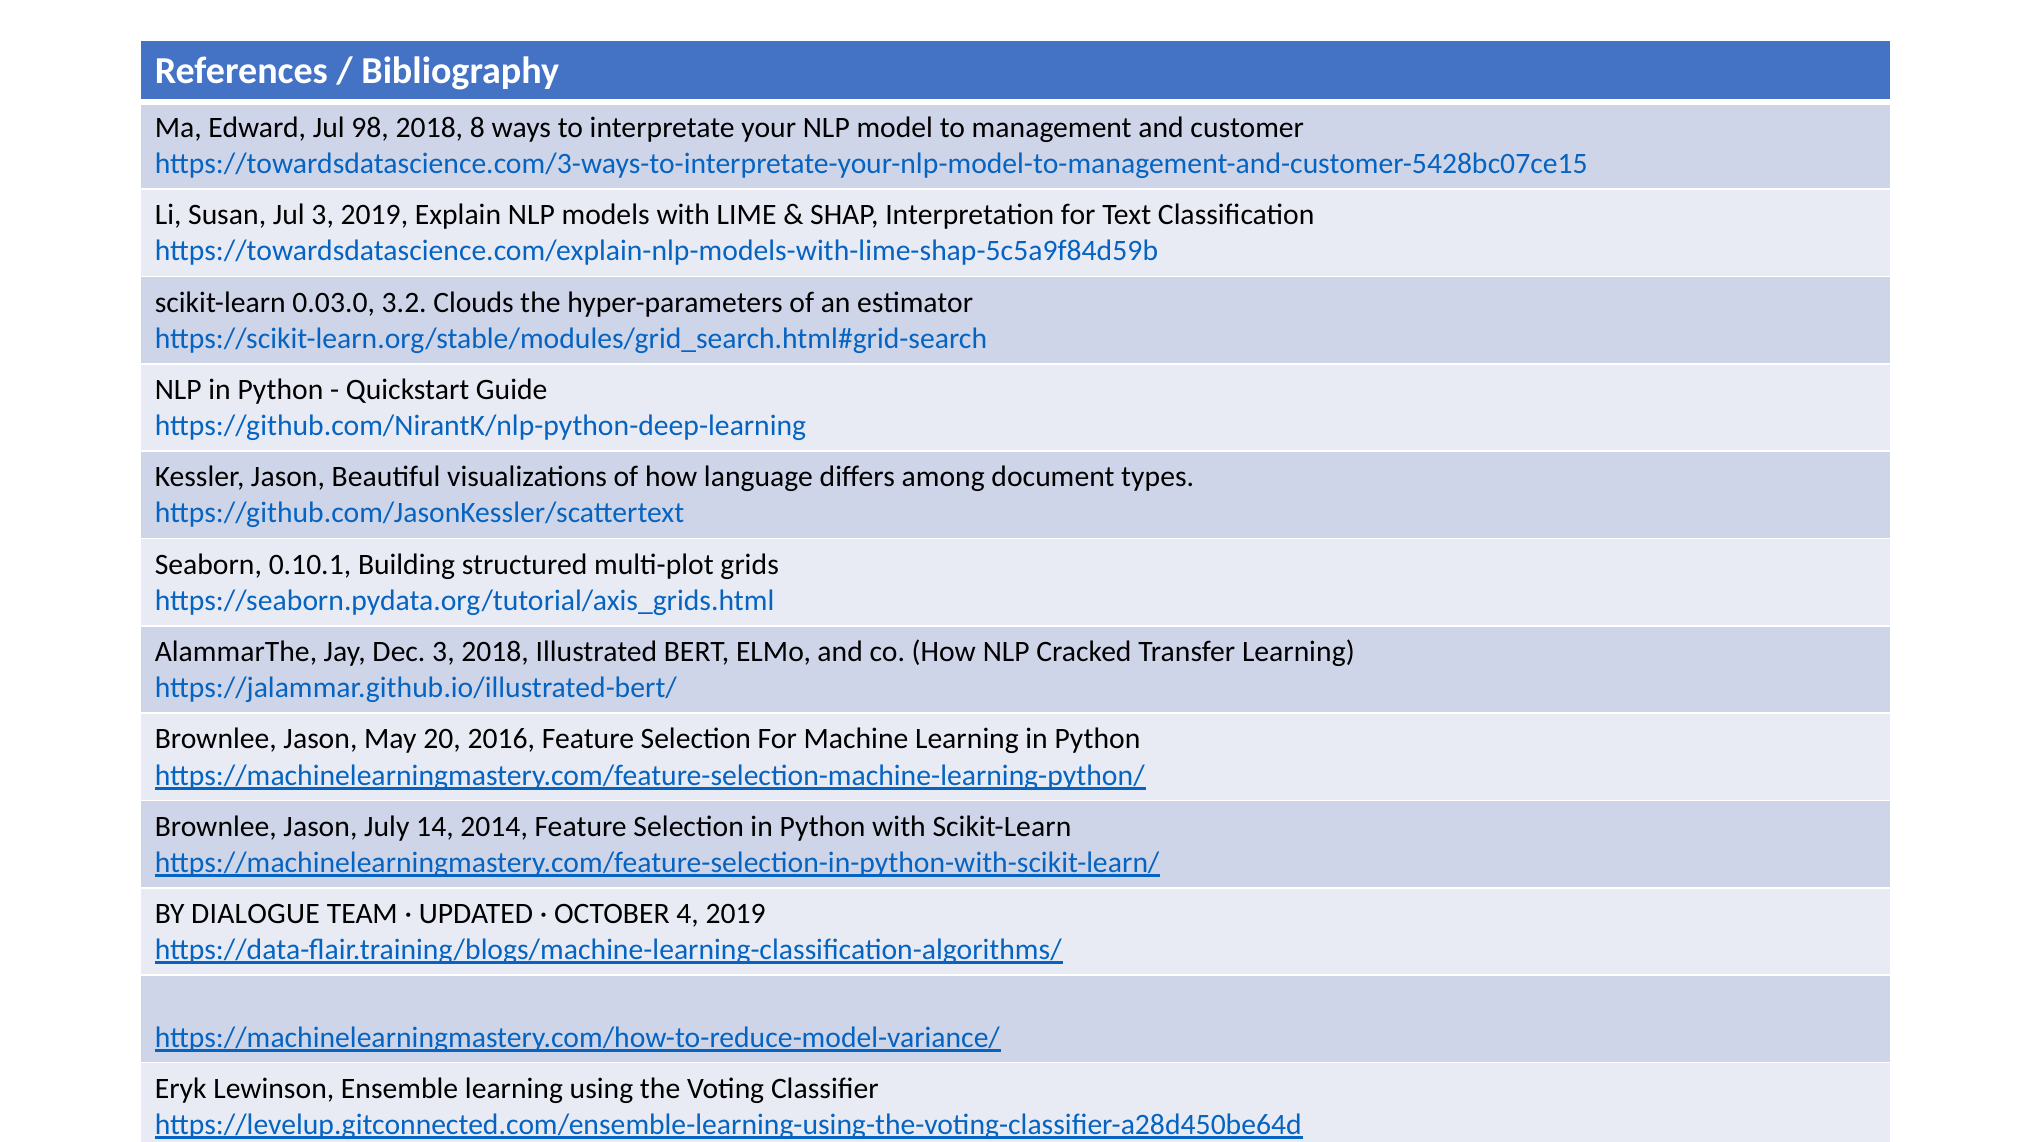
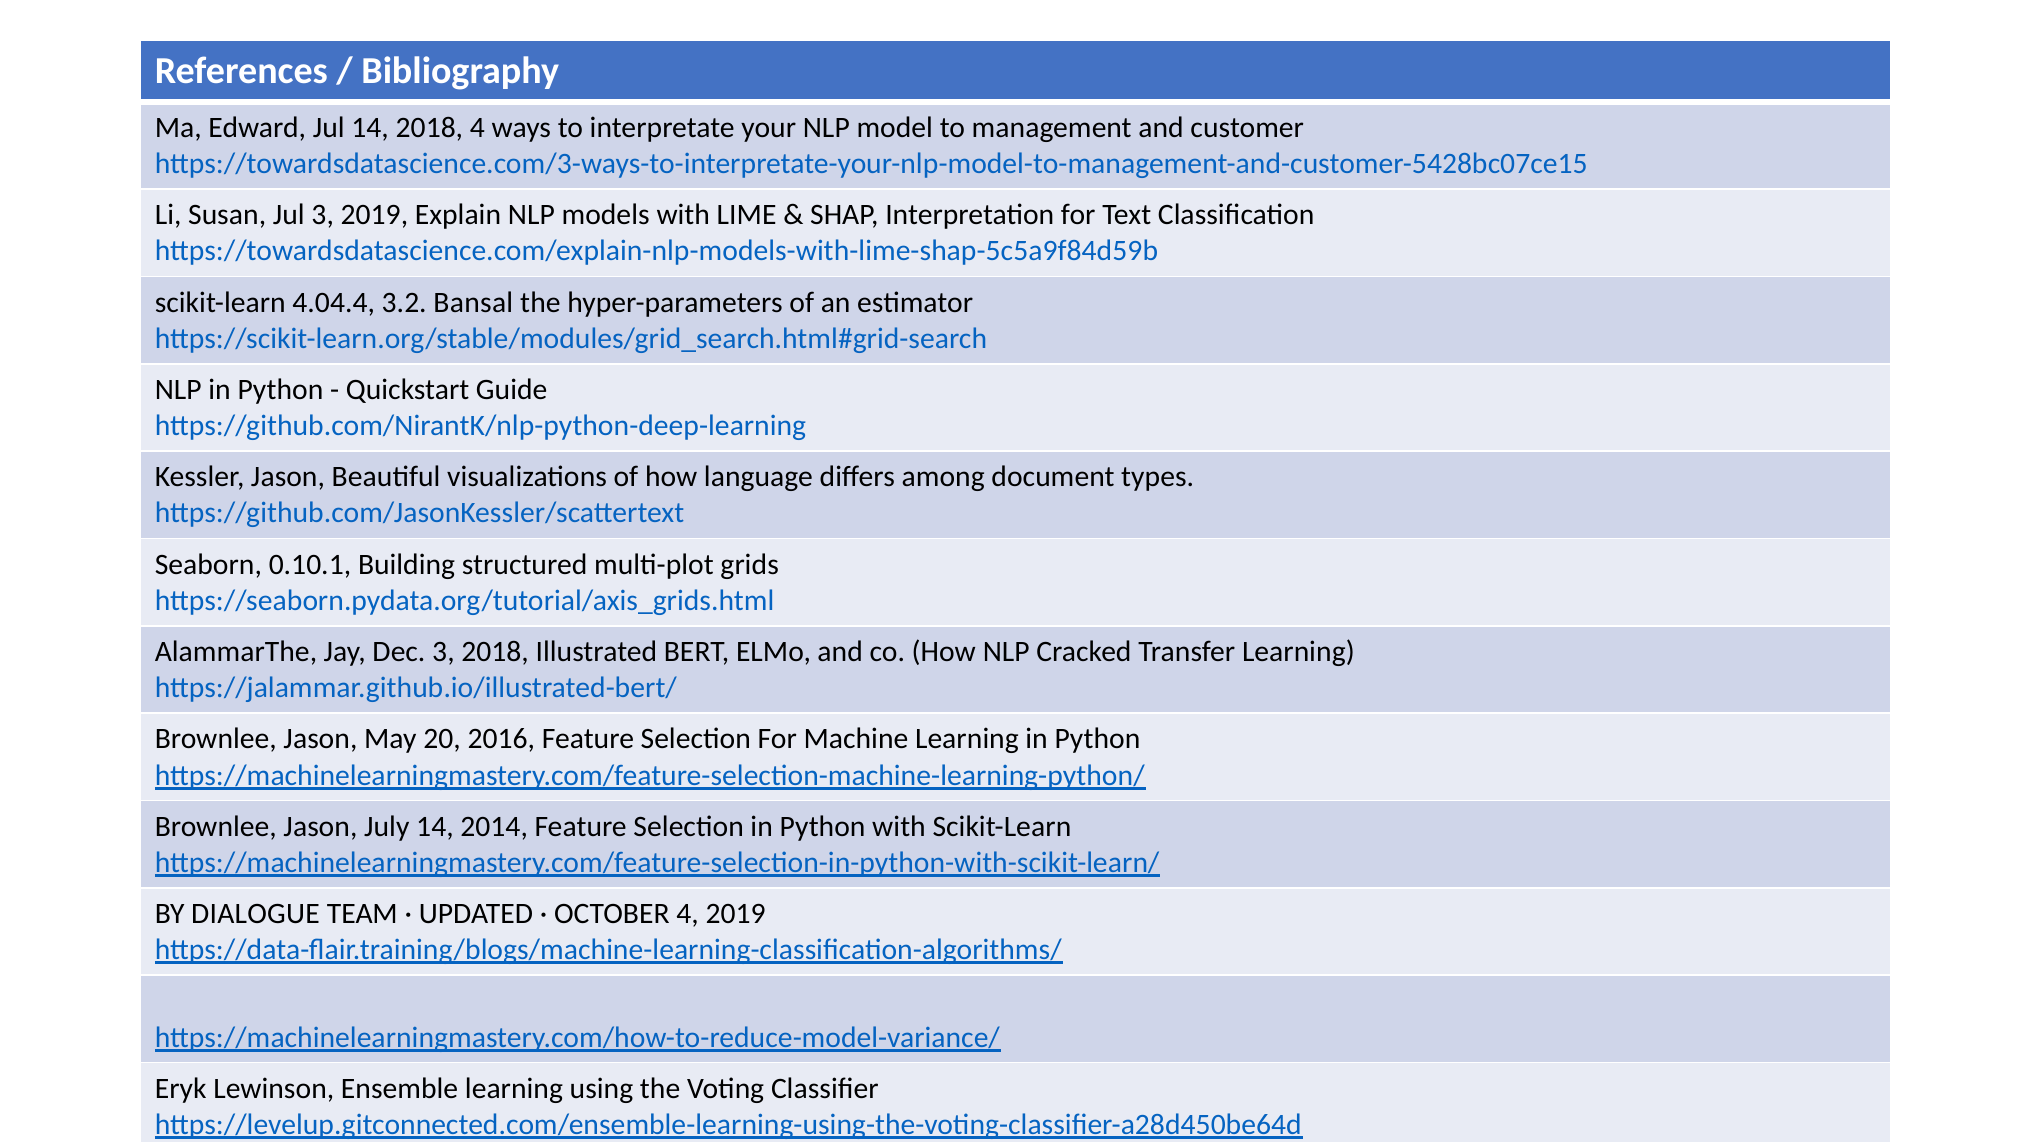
Jul 98: 98 -> 14 (370, 128)
2018 8: 8 -> 4 (477, 128)
0.03.0: 0.03.0 -> 4.04.4 (334, 303)
Clouds: Clouds -> Bansal (473, 303)
